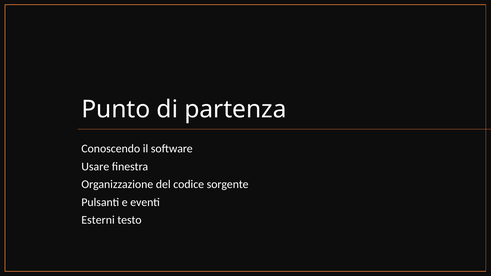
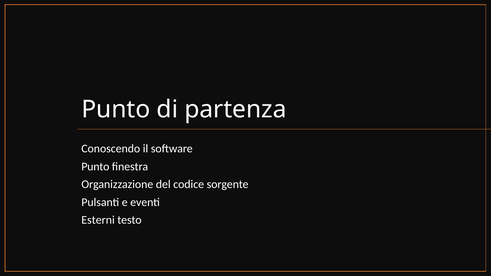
Usare: Usare -> Punto (95, 167)
